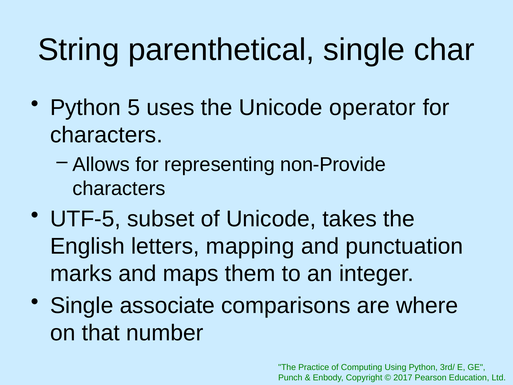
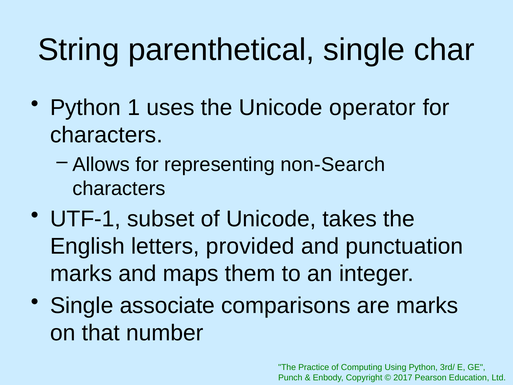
5: 5 -> 1 (134, 108)
non-Provide: non-Provide -> non-Search (333, 164)
UTF-5: UTF-5 -> UTF-1 (85, 219)
mapping: mapping -> provided (250, 246)
are where: where -> marks (427, 305)
